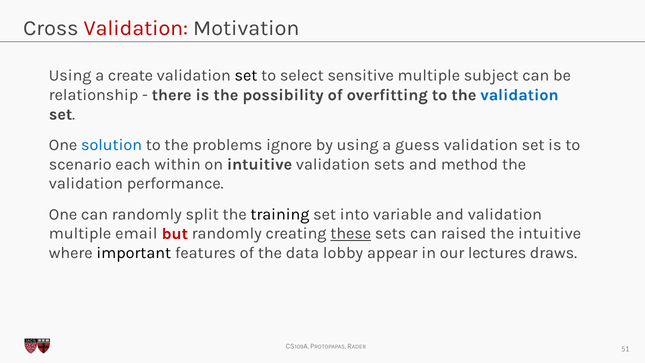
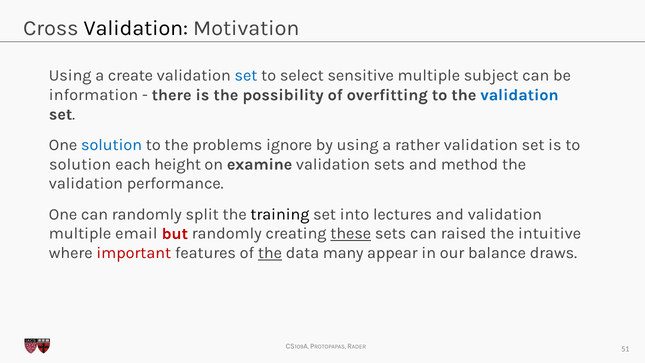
Validation colour: red -> black (136, 28)
set colour: black -> blue (246, 76)
relationship: relationship -> information (94, 95)
guess: guess -> rather (417, 145)
scenario: scenario -> solution (80, 164)
within: within -> height (178, 164)
on intuitive: intuitive -> examine (260, 164)
variable: variable -> lectures (403, 214)
important colour: black -> red (134, 253)
the underline: none -> present (270, 253)
lobby: lobby -> many (343, 253)
lectures: lectures -> balance (497, 253)
